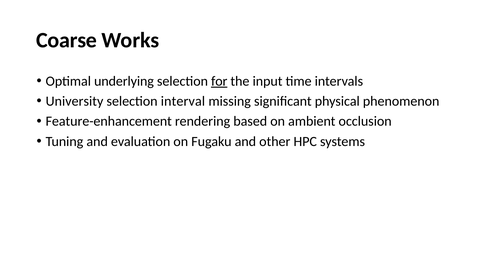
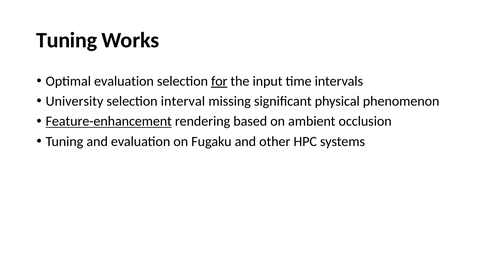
Coarse: Coarse -> Tuning (67, 40)
Optimal underlying: underlying -> evaluation (124, 81)
Feature-enhancement underline: none -> present (109, 121)
